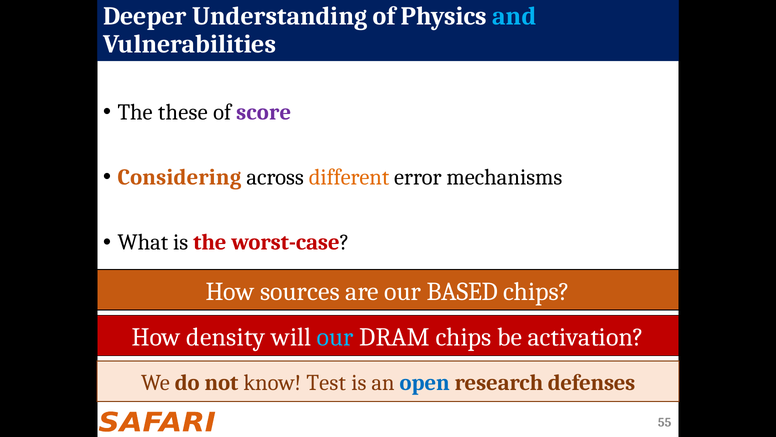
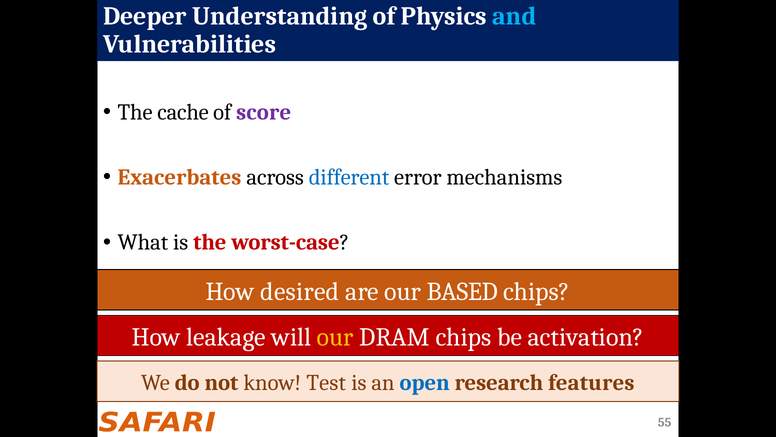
these: these -> cache (183, 112)
Considering: Considering -> Exacerbates (179, 177)
different colour: orange -> blue (349, 177)
sources: sources -> desired (300, 291)
density: density -> leakage (226, 337)
our colour: light blue -> yellow (335, 337)
defenses: defenses -> features (591, 382)
